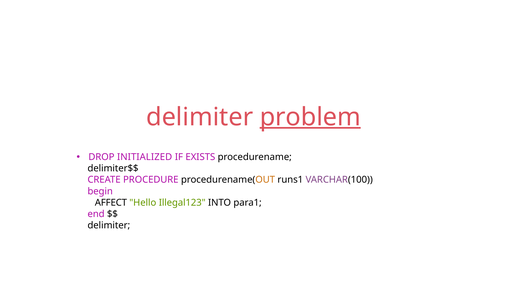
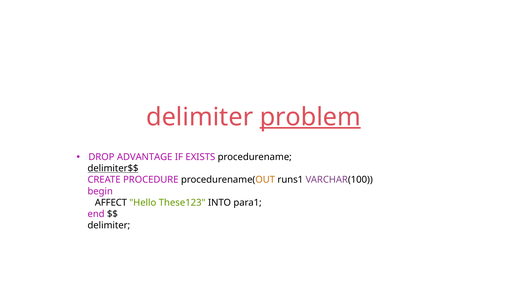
INITIALIZED: INITIALIZED -> ADVANTAGE (145, 157)
delimiter$$ underline: none -> present (113, 169)
Illegal123: Illegal123 -> These123 (182, 203)
